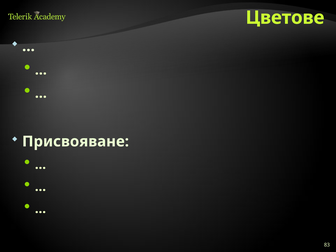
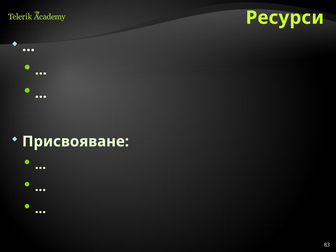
Цветове: Цветове -> Ресурси (285, 18)
